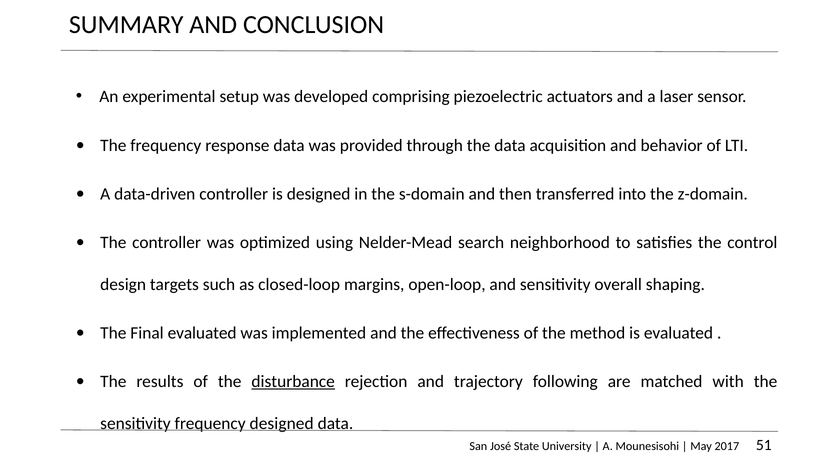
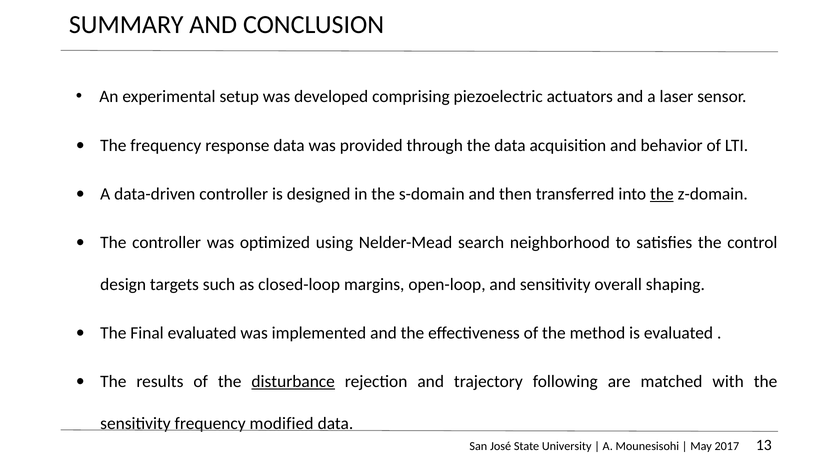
the underline: none -> present (662, 194)
frequency designed: designed -> modified (282, 423)
51: 51 -> 13 (764, 445)
